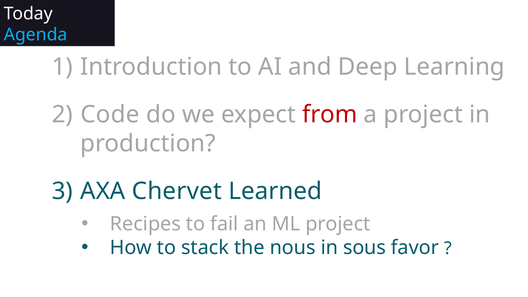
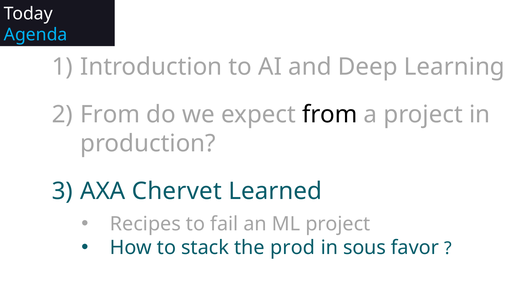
Code: Code -> From (110, 115)
from colour: red -> black (330, 115)
nous: nous -> prod (293, 248)
